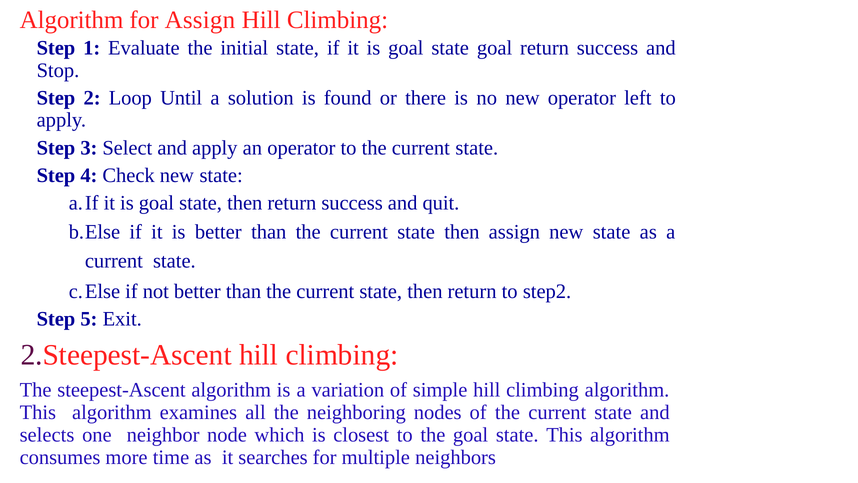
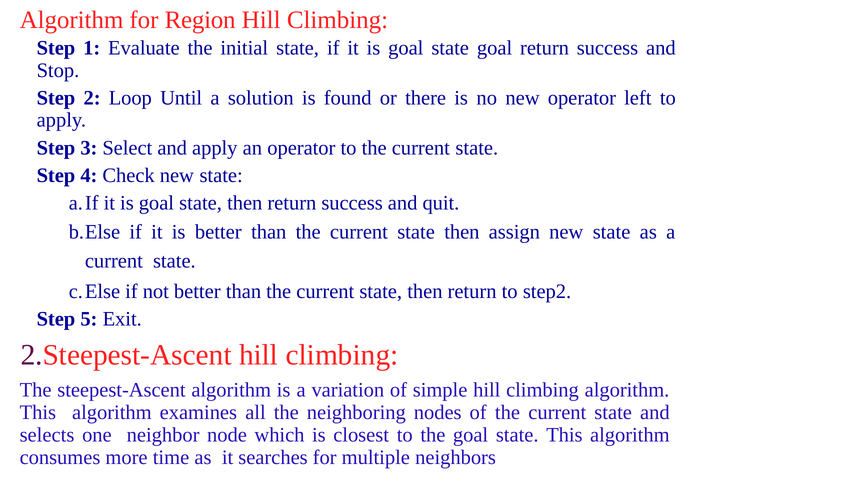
for Assign: Assign -> Region (200, 20)
